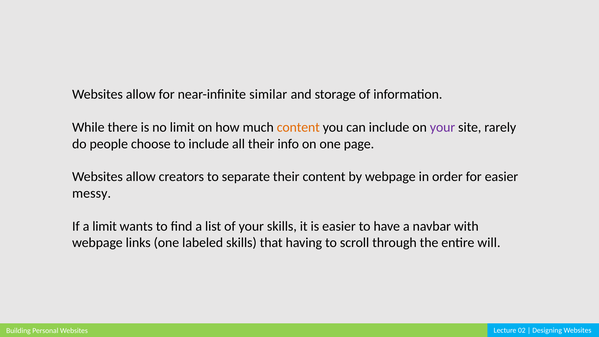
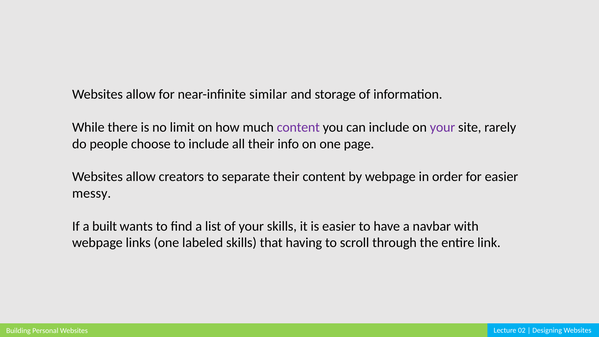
content colour: orange -> purple (298, 127)
a limit: limit -> built (105, 226)
will: will -> link (489, 243)
